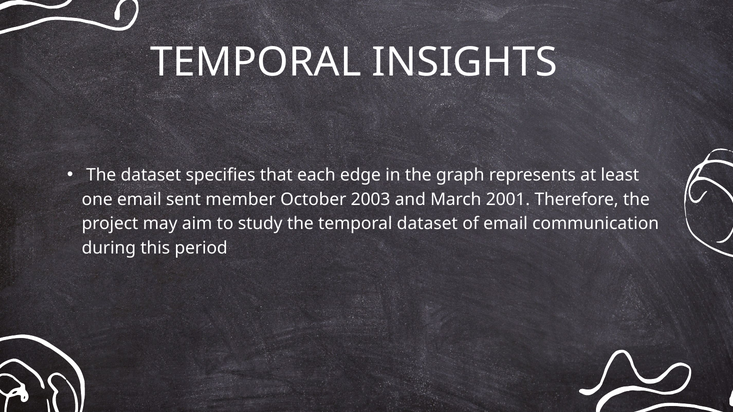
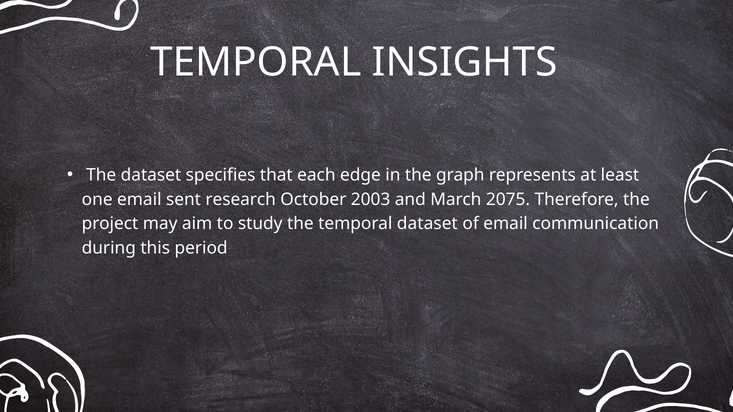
member: member -> research (241, 200)
2001: 2001 -> 2075 (508, 200)
